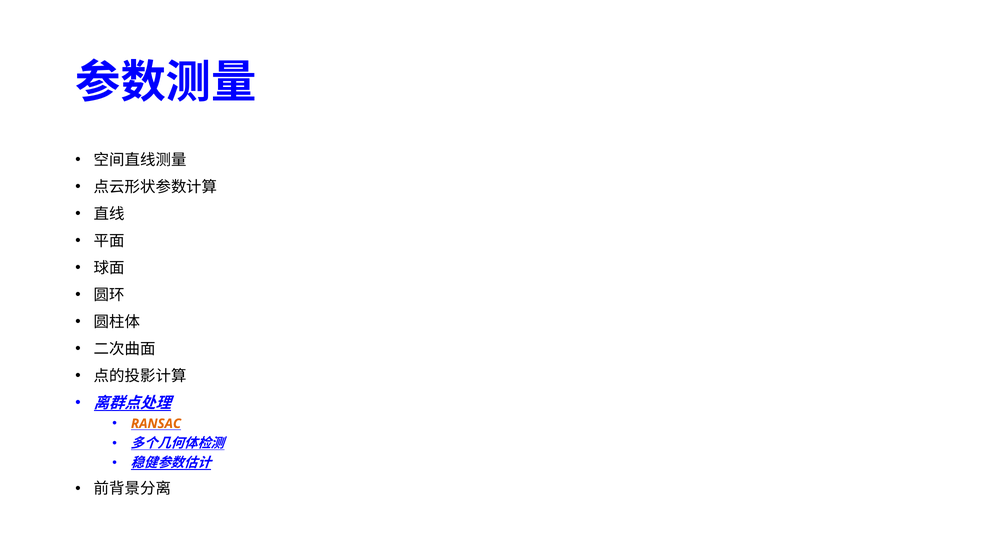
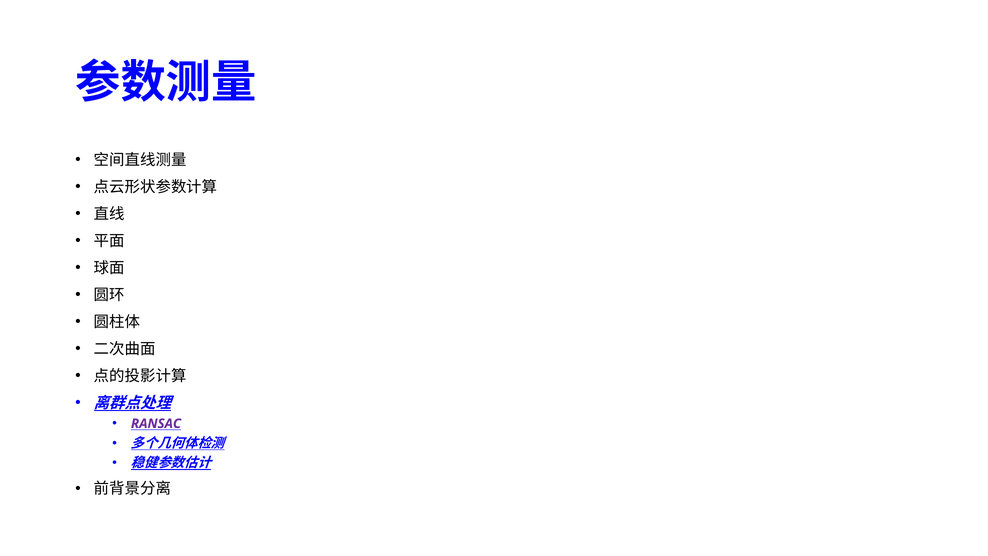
RANSAC colour: orange -> purple (156, 423)
